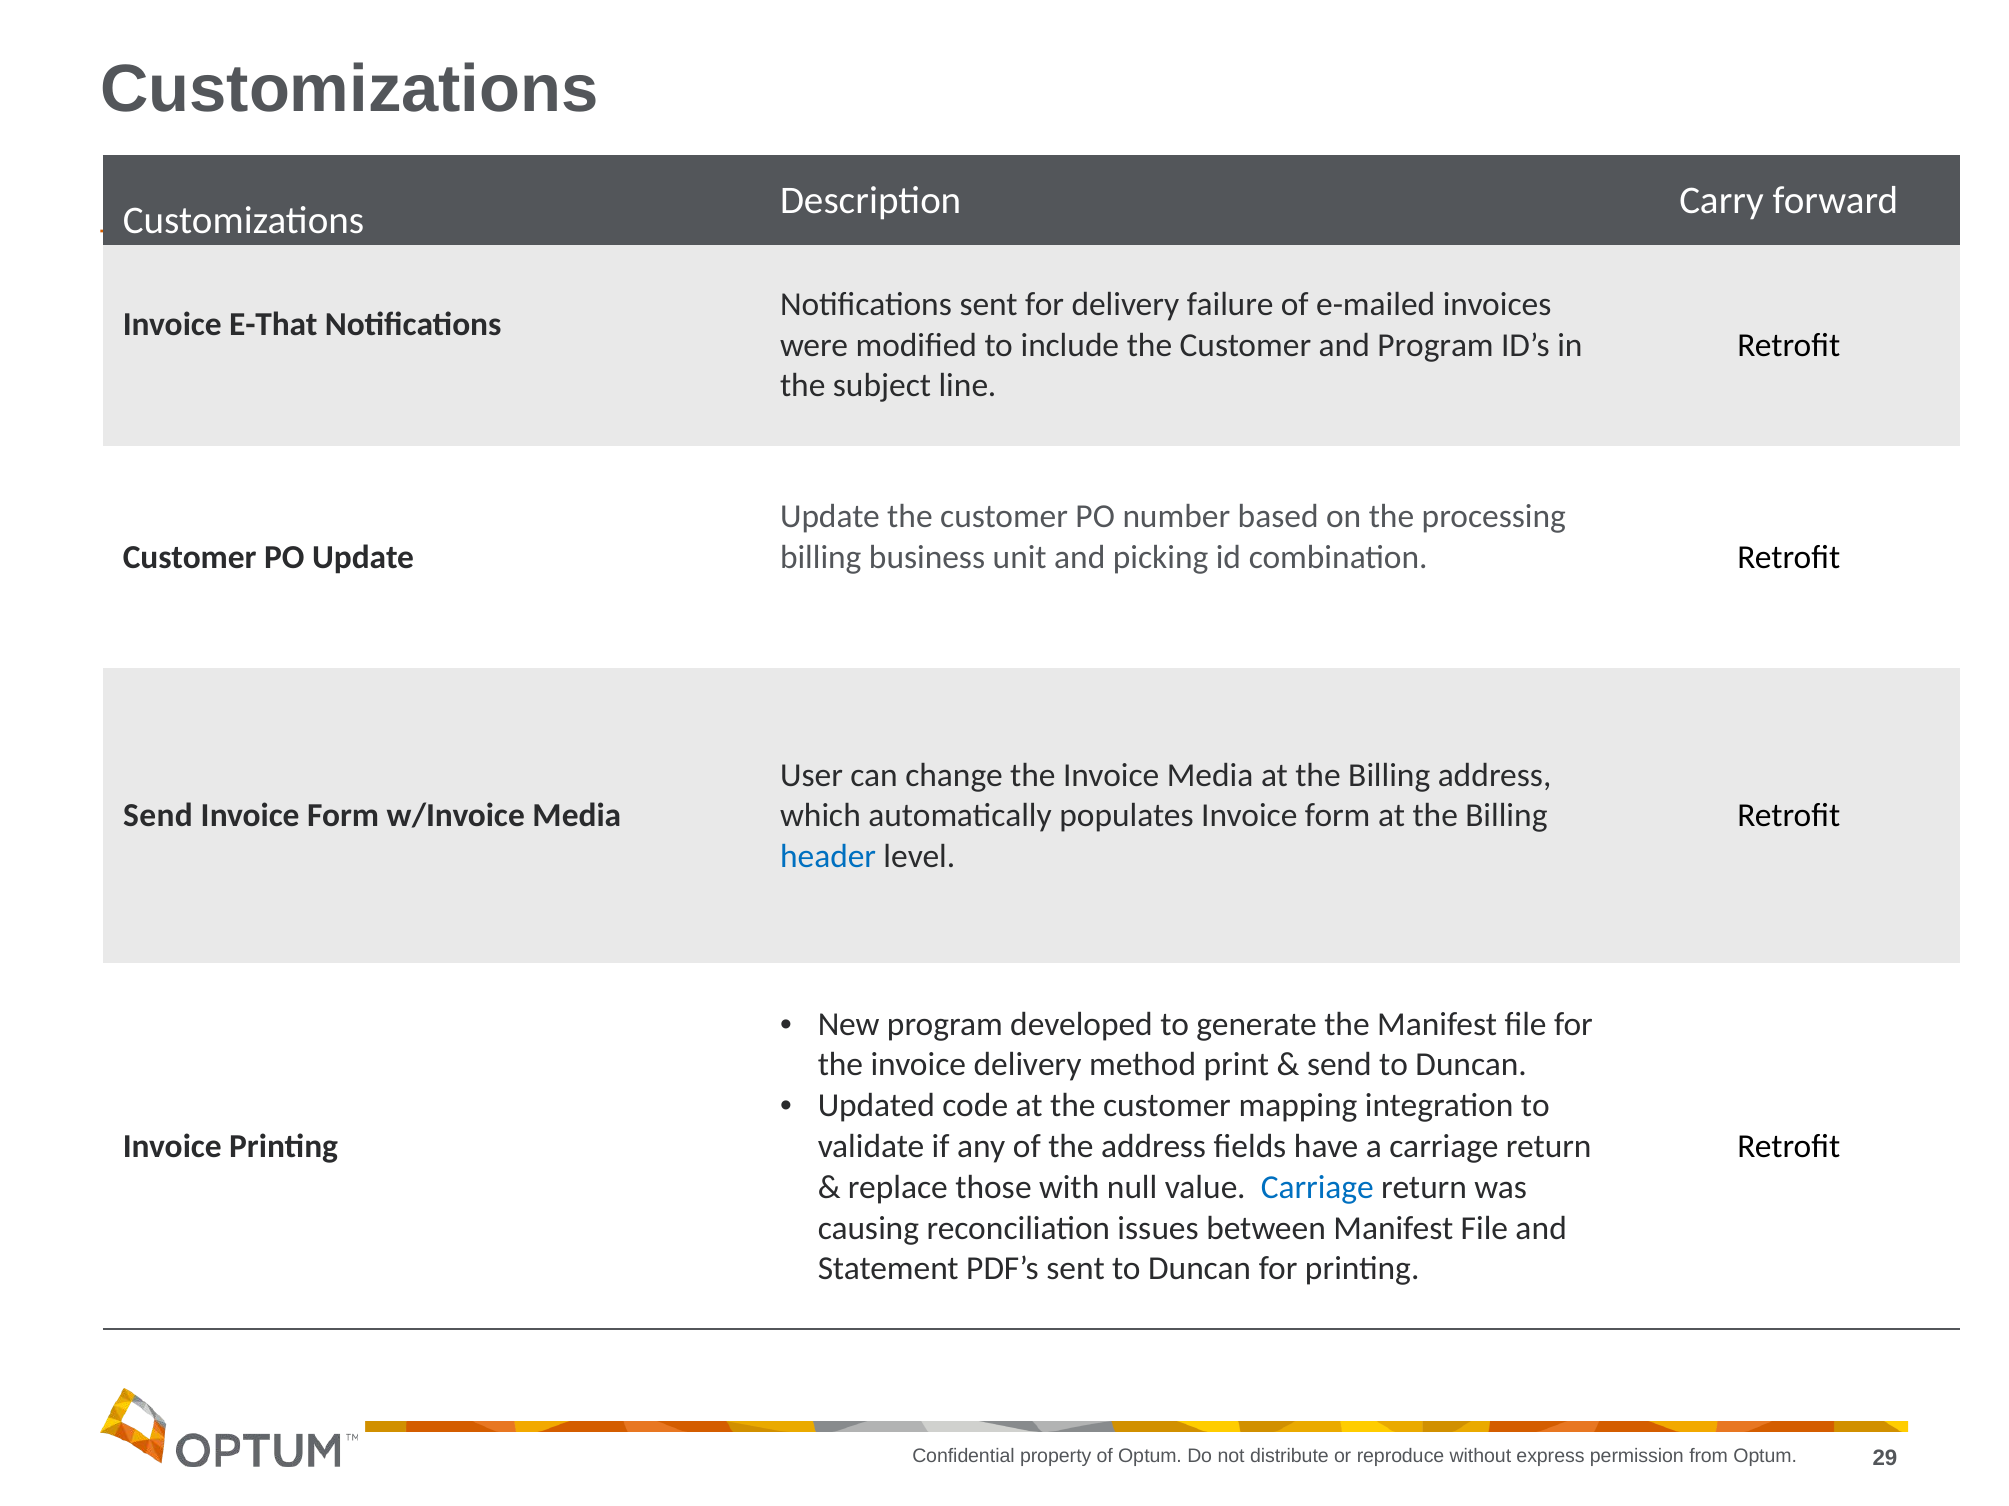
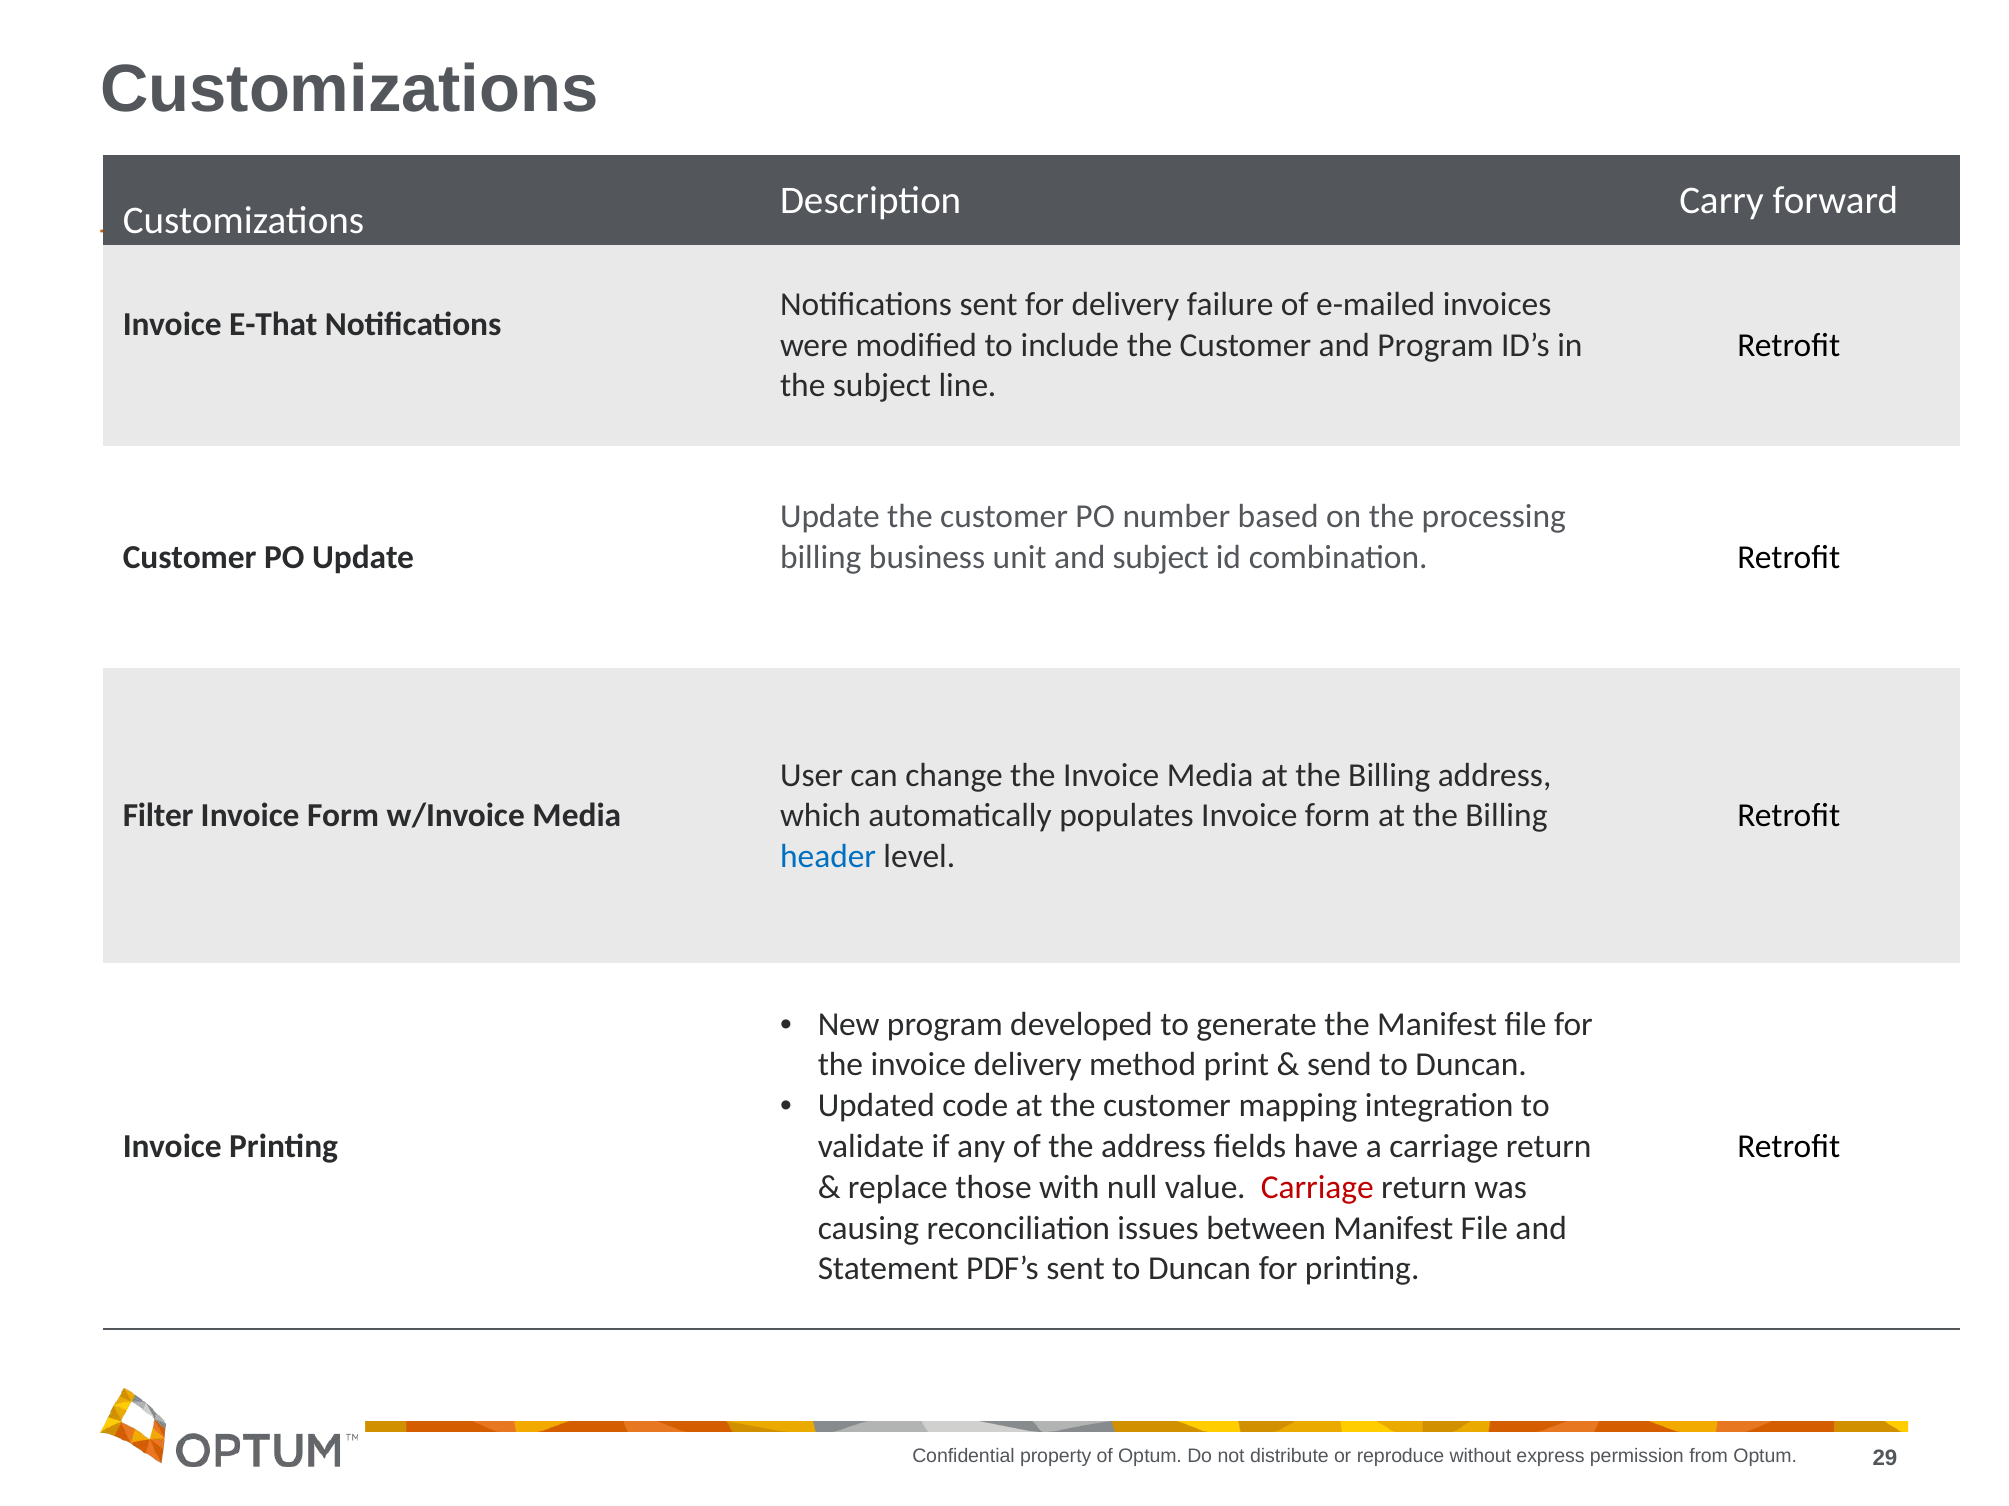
and picking: picking -> subject (1161, 558)
Send: Send -> Filter (158, 816)
Carriage colour: blue -> red (1317, 1188)
